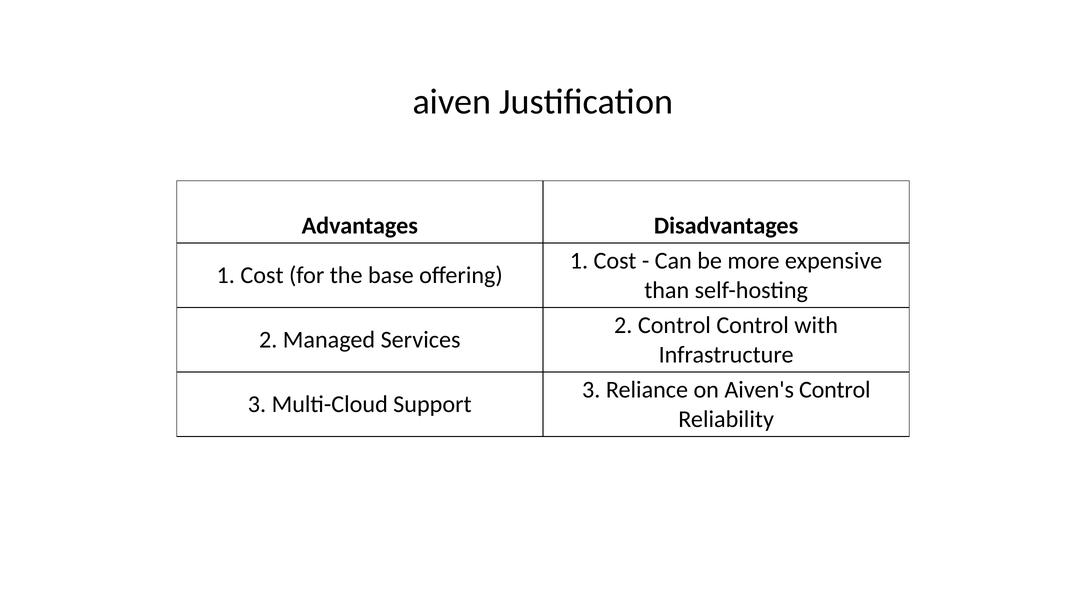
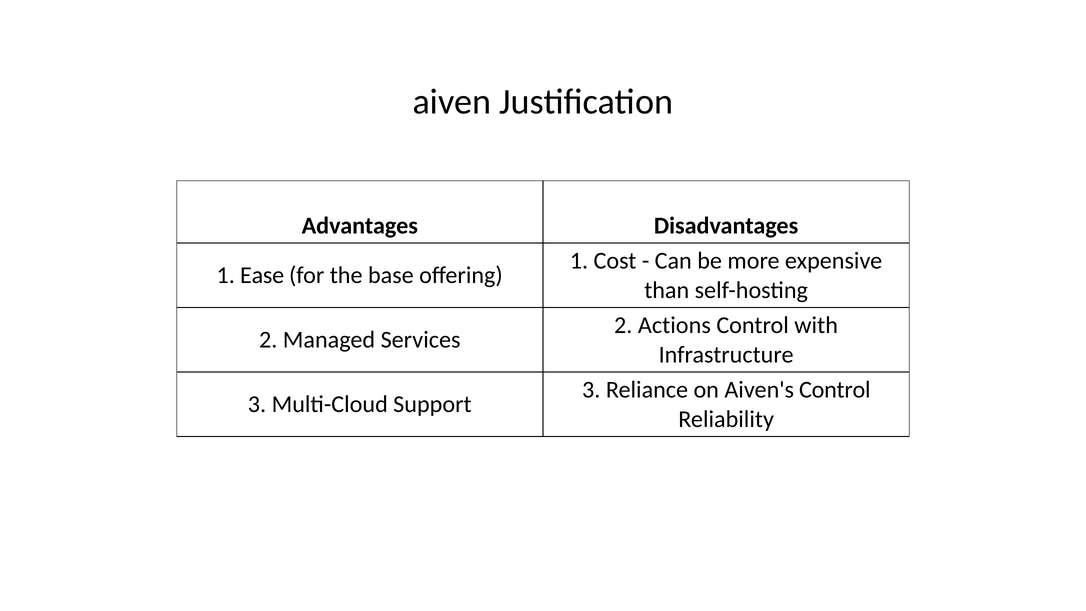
Cost: Cost -> Ease (262, 275)
2 Control: Control -> Actions (674, 325)
